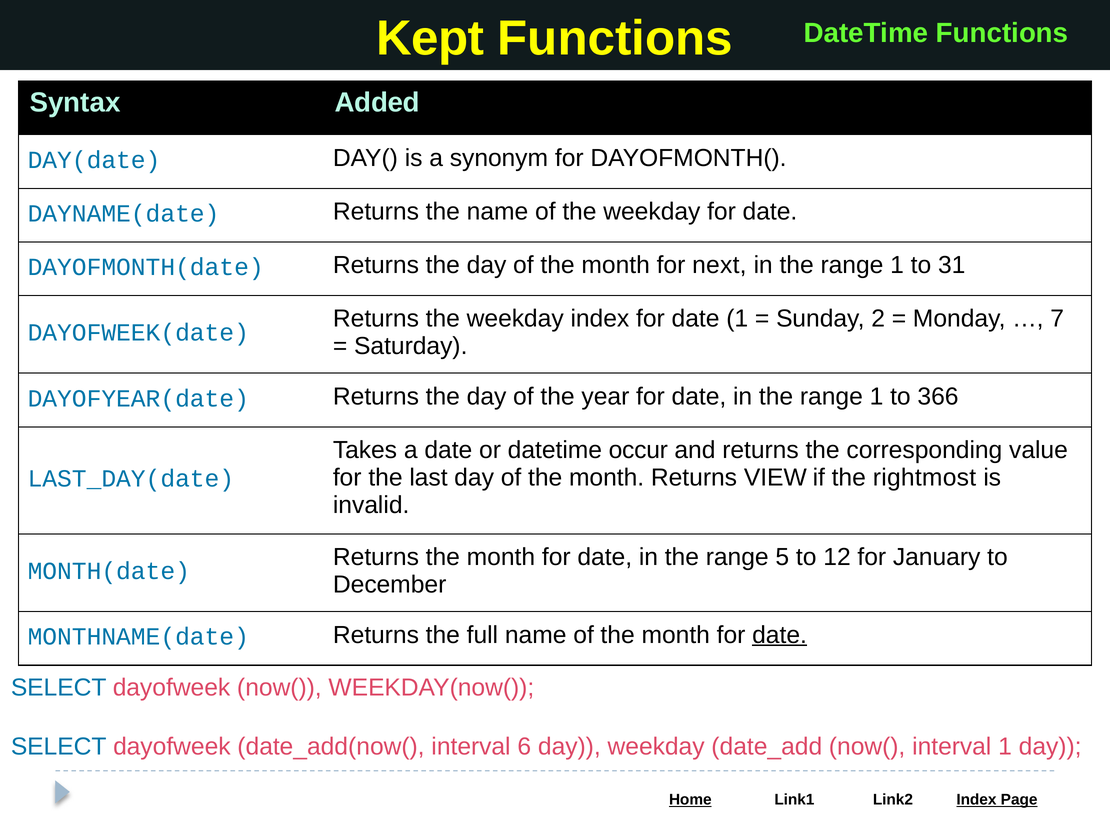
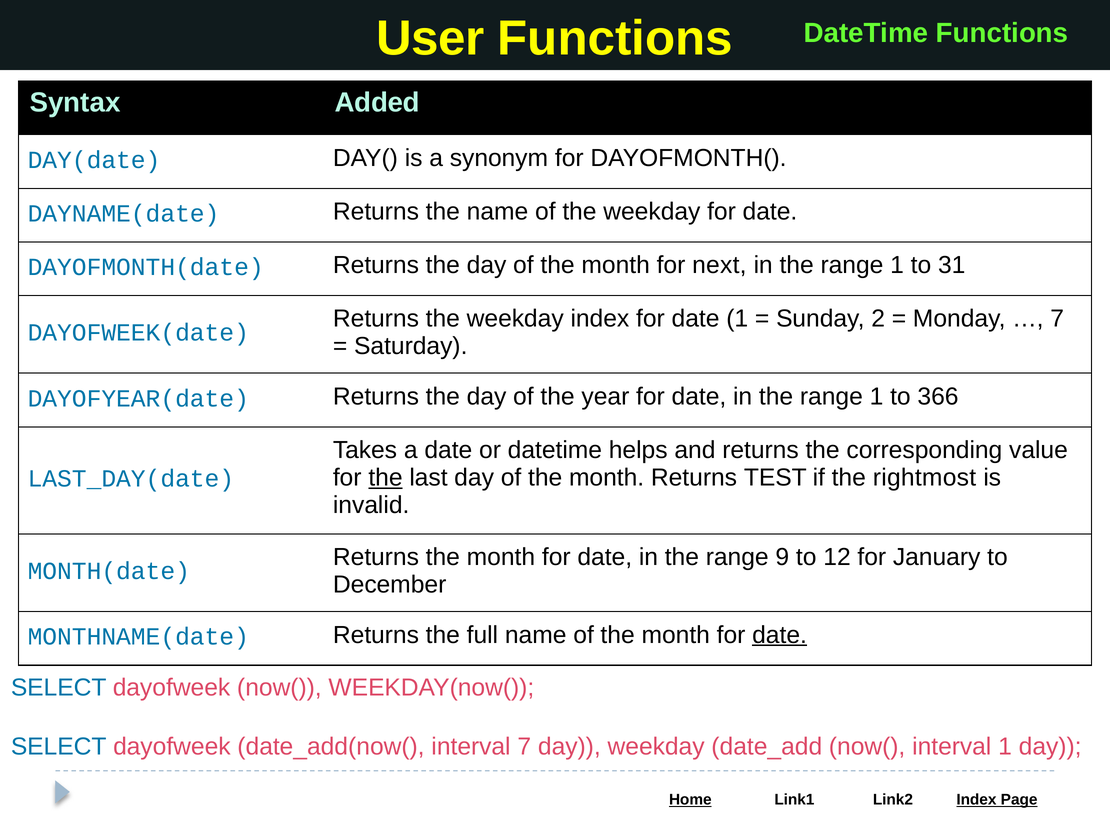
Kept: Kept -> User (430, 39)
occur: occur -> helps (638, 450)
the underline: none -> present (386, 478)
VIEW: VIEW -> TEST (775, 478)
5: 5 -> 9 (782, 558)
interval 6: 6 -> 7 (524, 747)
